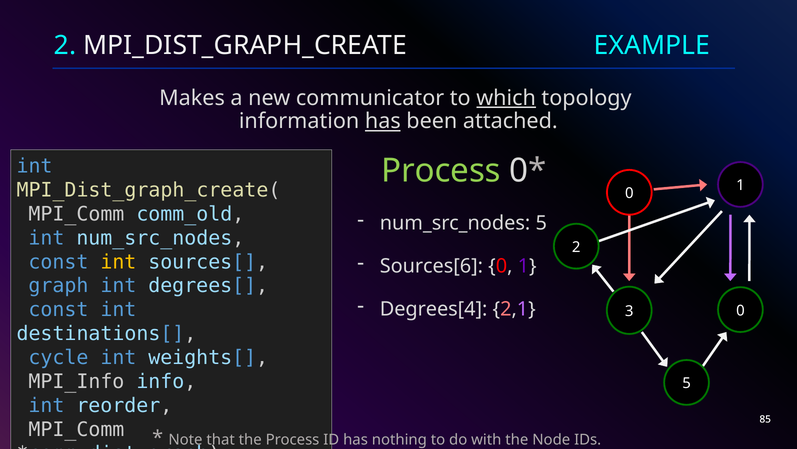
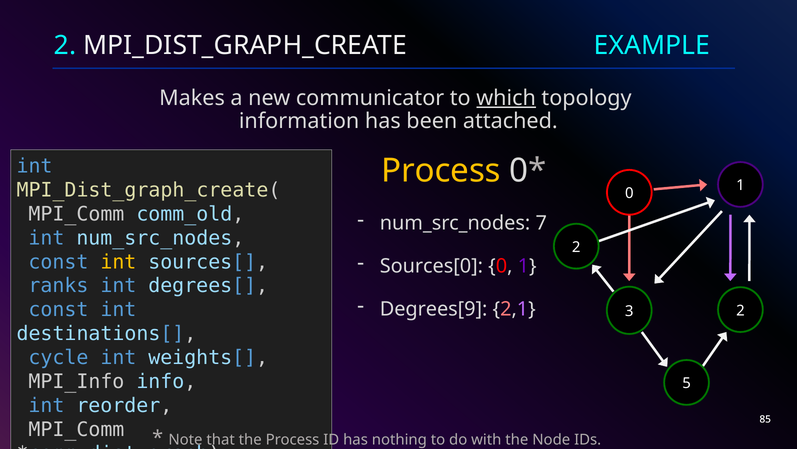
has underline: present -> none (383, 121)
Process colour: light green -> yellow (441, 171)
num_src_nodes 5: 5 -> 7 (541, 223)
Sources[6: Sources[6 -> Sources[0 (431, 266)
graph: graph -> ranks (58, 285)
Degrees[4: Degrees[4 -> Degrees[9 (434, 309)
3 0: 0 -> 2 (740, 310)
